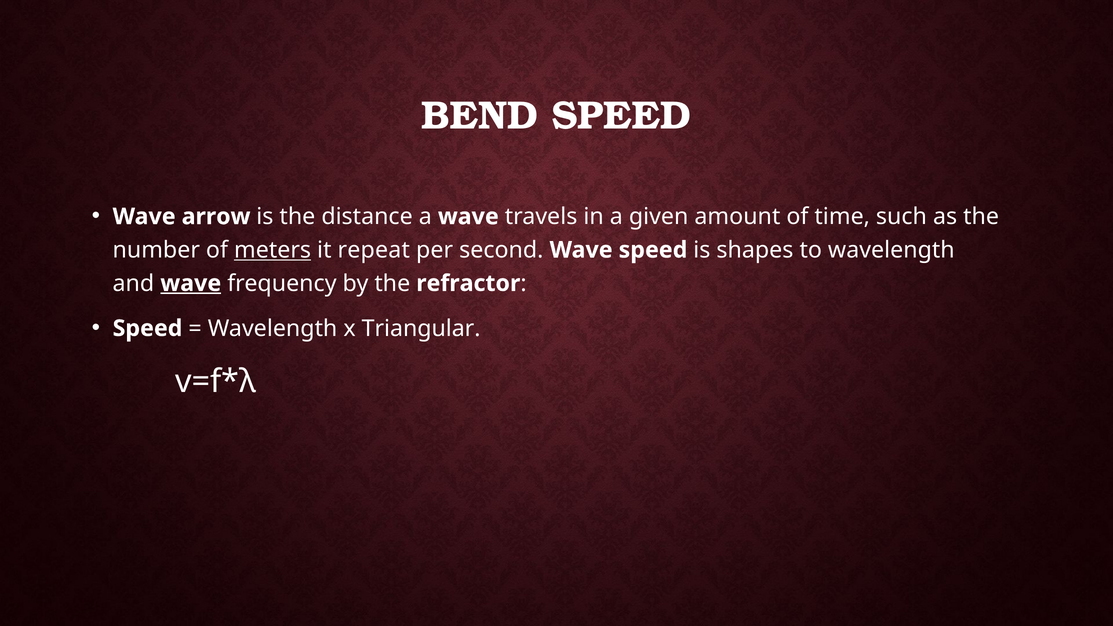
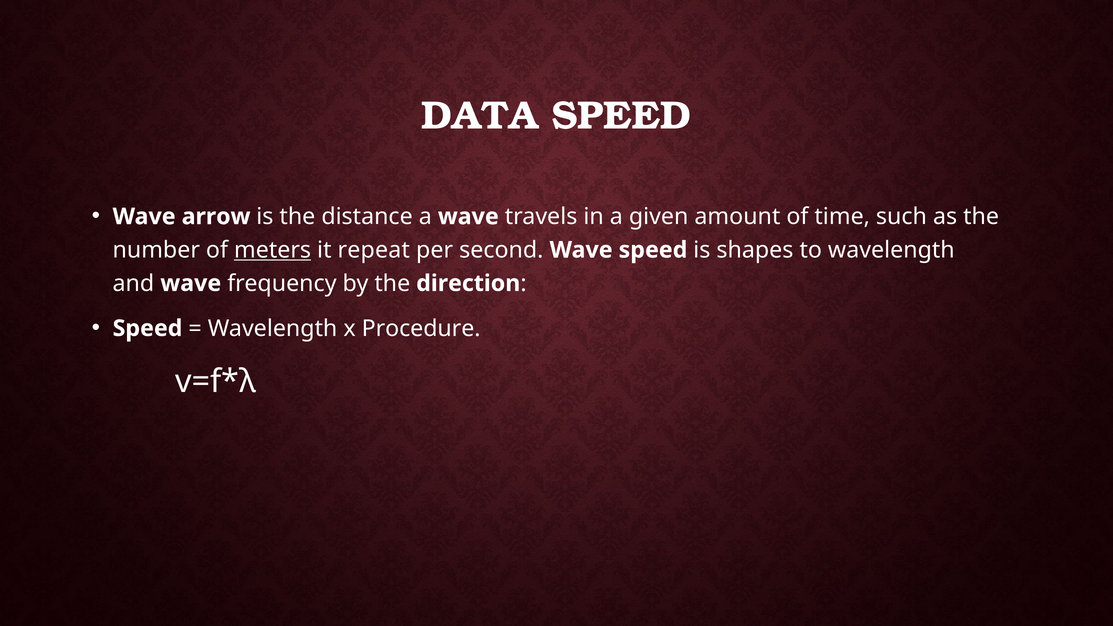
BEND: BEND -> DATA (479, 116)
wave underline: present -> none (191, 283)
refractor: refractor -> direction (468, 283)
Triangular: Triangular -> Procedure (421, 328)
